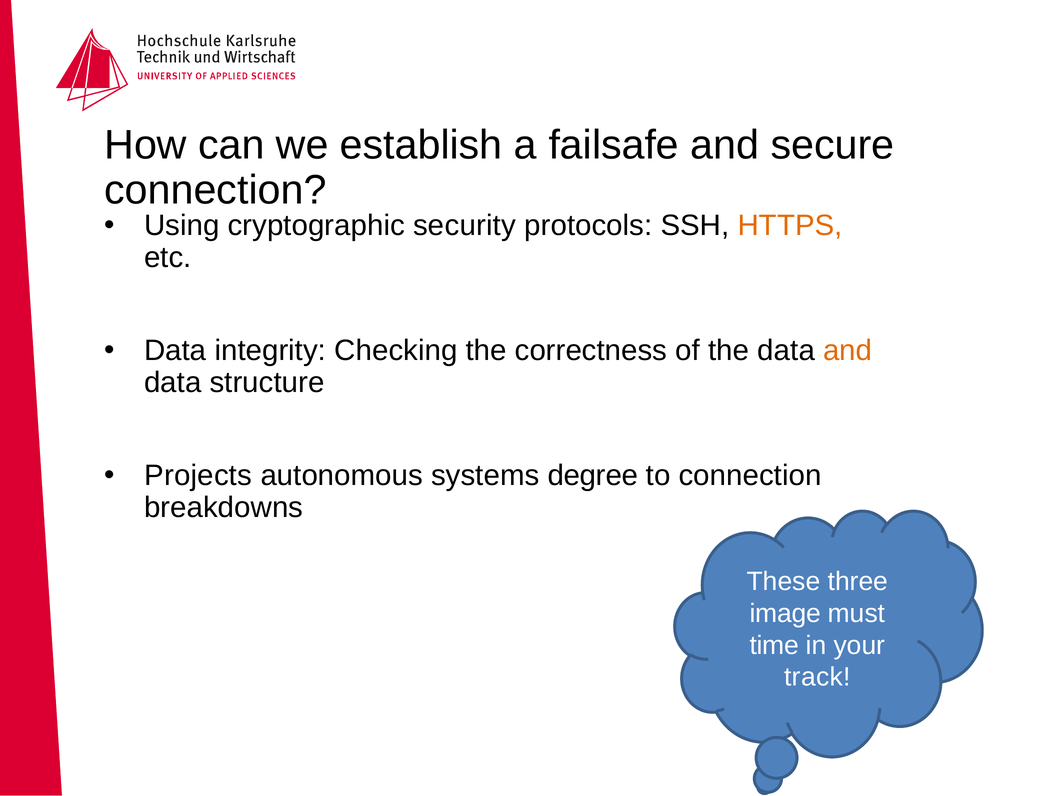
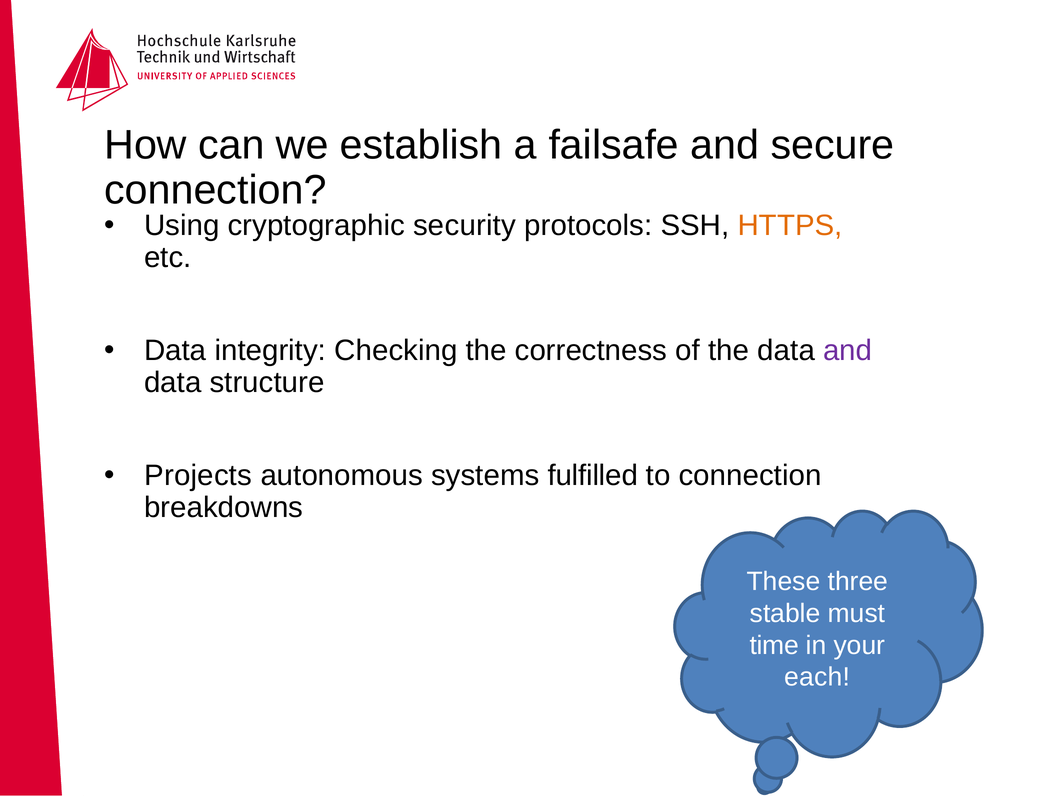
and colour: orange -> purple (848, 351)
degree: degree -> fulfilled (593, 476)
image: image -> stable (785, 613)
track: track -> each (817, 677)
